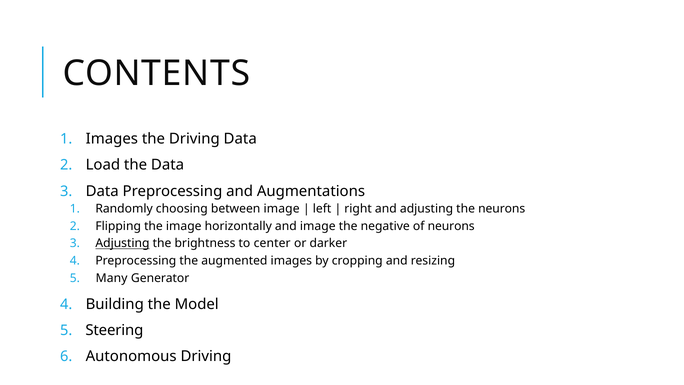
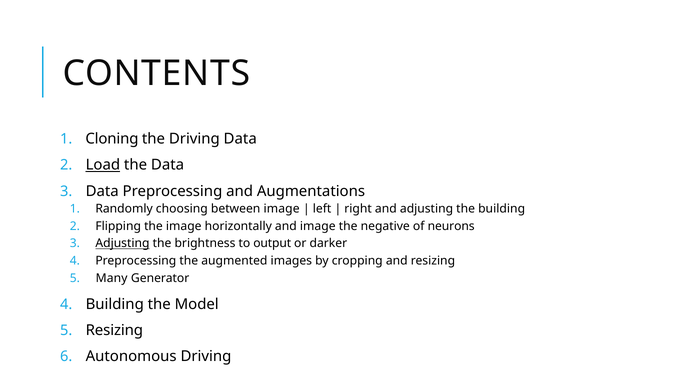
Images: Images -> Cloning (112, 139)
Load underline: none -> present (103, 165)
the neurons: neurons -> building (502, 209)
center: center -> output (272, 243)
Steering: Steering -> Resizing (114, 330)
